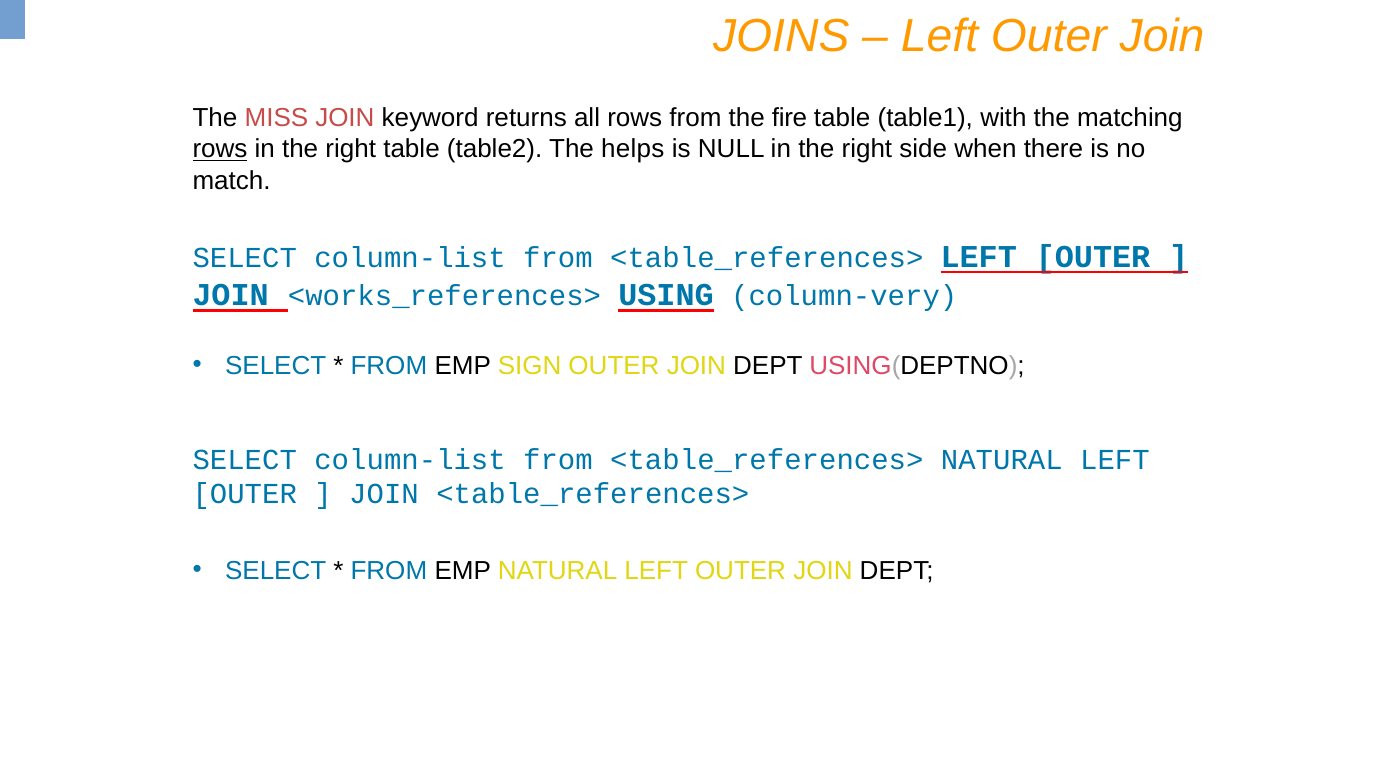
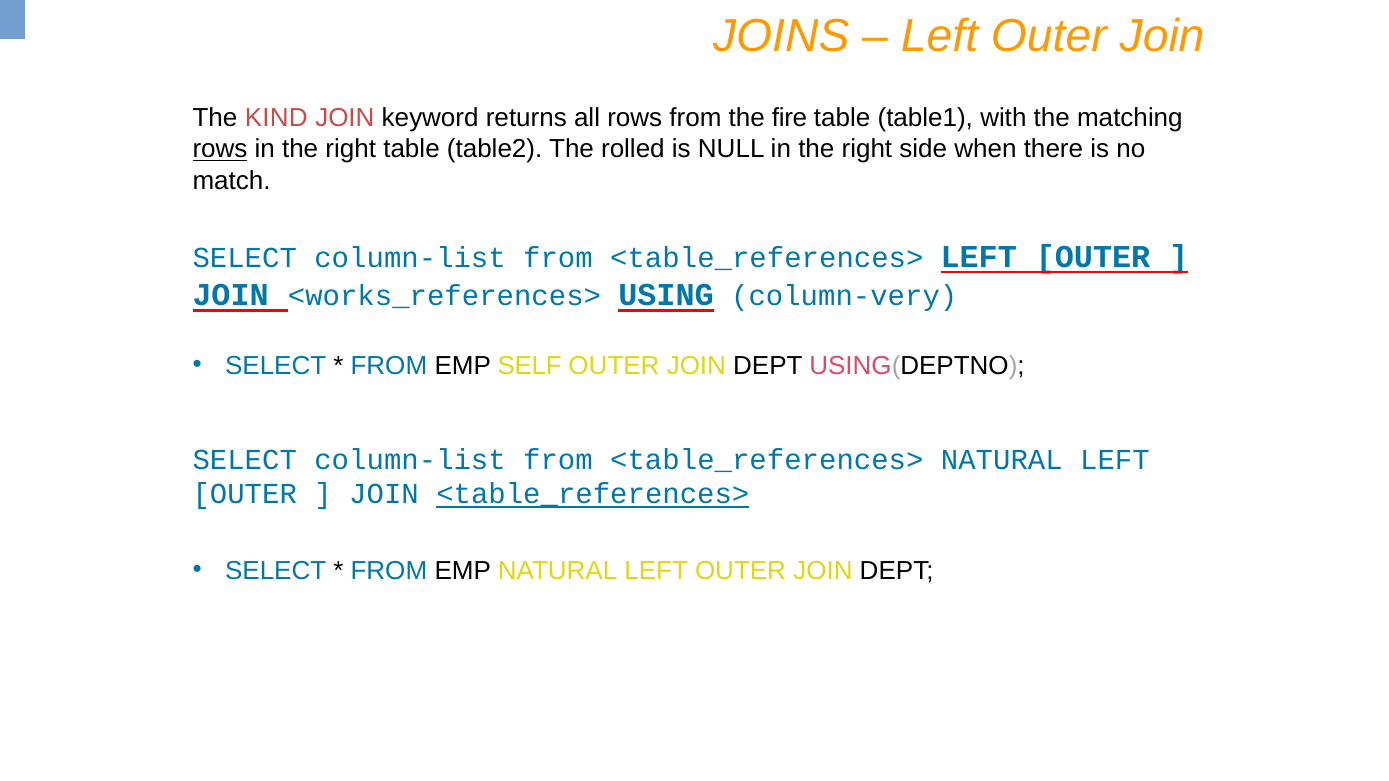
MISS: MISS -> KIND (276, 118)
helps: helps -> rolled (633, 149)
SIGN: SIGN -> SELF (530, 366)
<table_references> underline: none -> present (593, 495)
